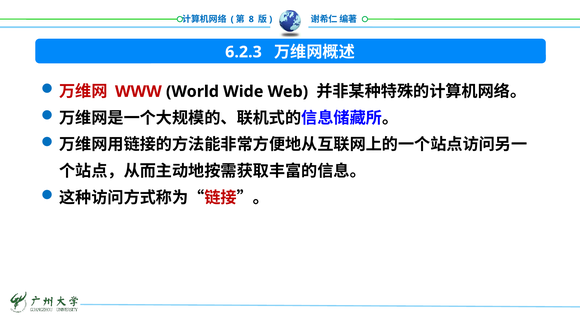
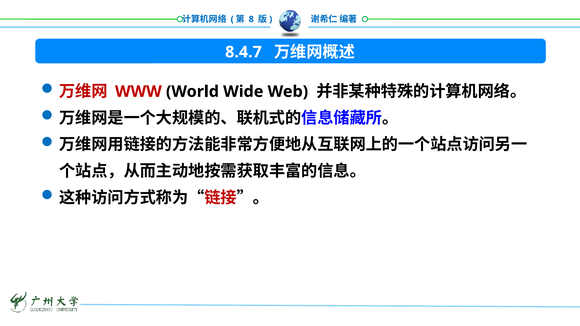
6.2.3: 6.2.3 -> 8.4.7 (243, 52)
